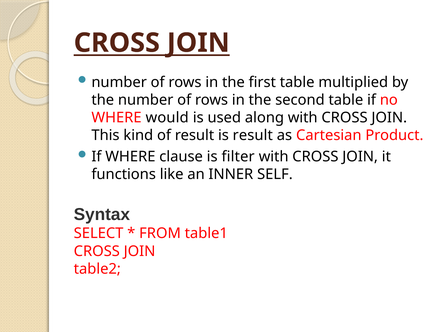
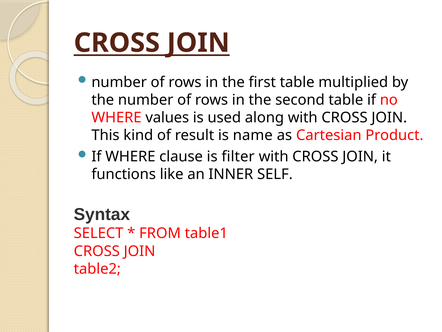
would: would -> values (167, 117)
is result: result -> name (253, 135)
